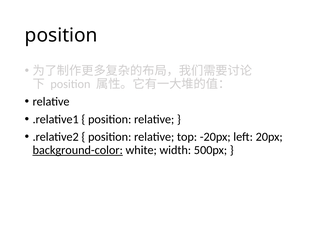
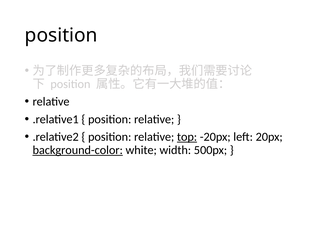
top underline: none -> present (187, 137)
